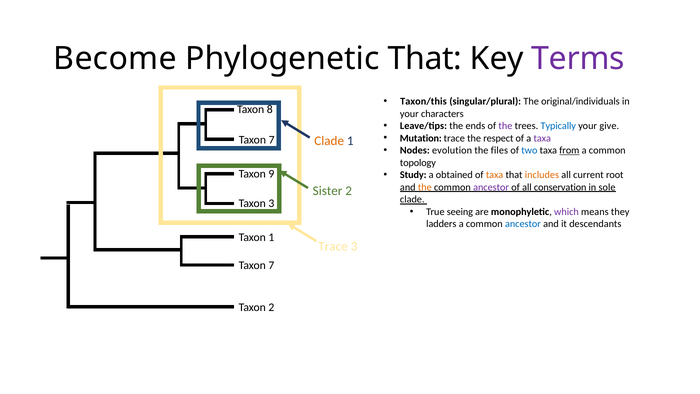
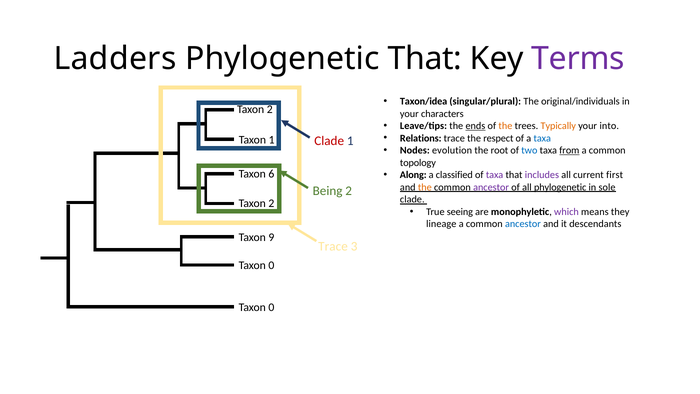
Become: Become -> Ladders (115, 59)
Taxon/this: Taxon/this -> Taxon/idea (424, 101)
8: 8 -> 2 (270, 109)
ends underline: none -> present (475, 126)
the colour: purple -> orange (505, 126)
Typically colour: blue -> orange (558, 126)
give: give -> into (609, 126)
Mutation: Mutation -> Relations (421, 138)
taxa colour: purple -> blue (542, 138)
7: 7 -> 1 (272, 140)
Clade colour: orange -> red (329, 141)
files: files -> root (500, 150)
9: 9 -> 6 (271, 174)
Study: Study -> Along (413, 175)
obtained: obtained -> classified (454, 175)
taxa colour: orange -> purple (495, 175)
includes colour: orange -> purple (542, 175)
root: root -> first (615, 175)
all conservation: conservation -> phylogenetic (560, 187)
Sister: Sister -> Being (328, 191)
3: 3 -> 2 (271, 203)
ladders: ladders -> lineage (441, 224)
Taxon 1: 1 -> 9 (271, 237)
7: 7 -> 0 (271, 265)
2: 2 -> 0 (271, 307)
